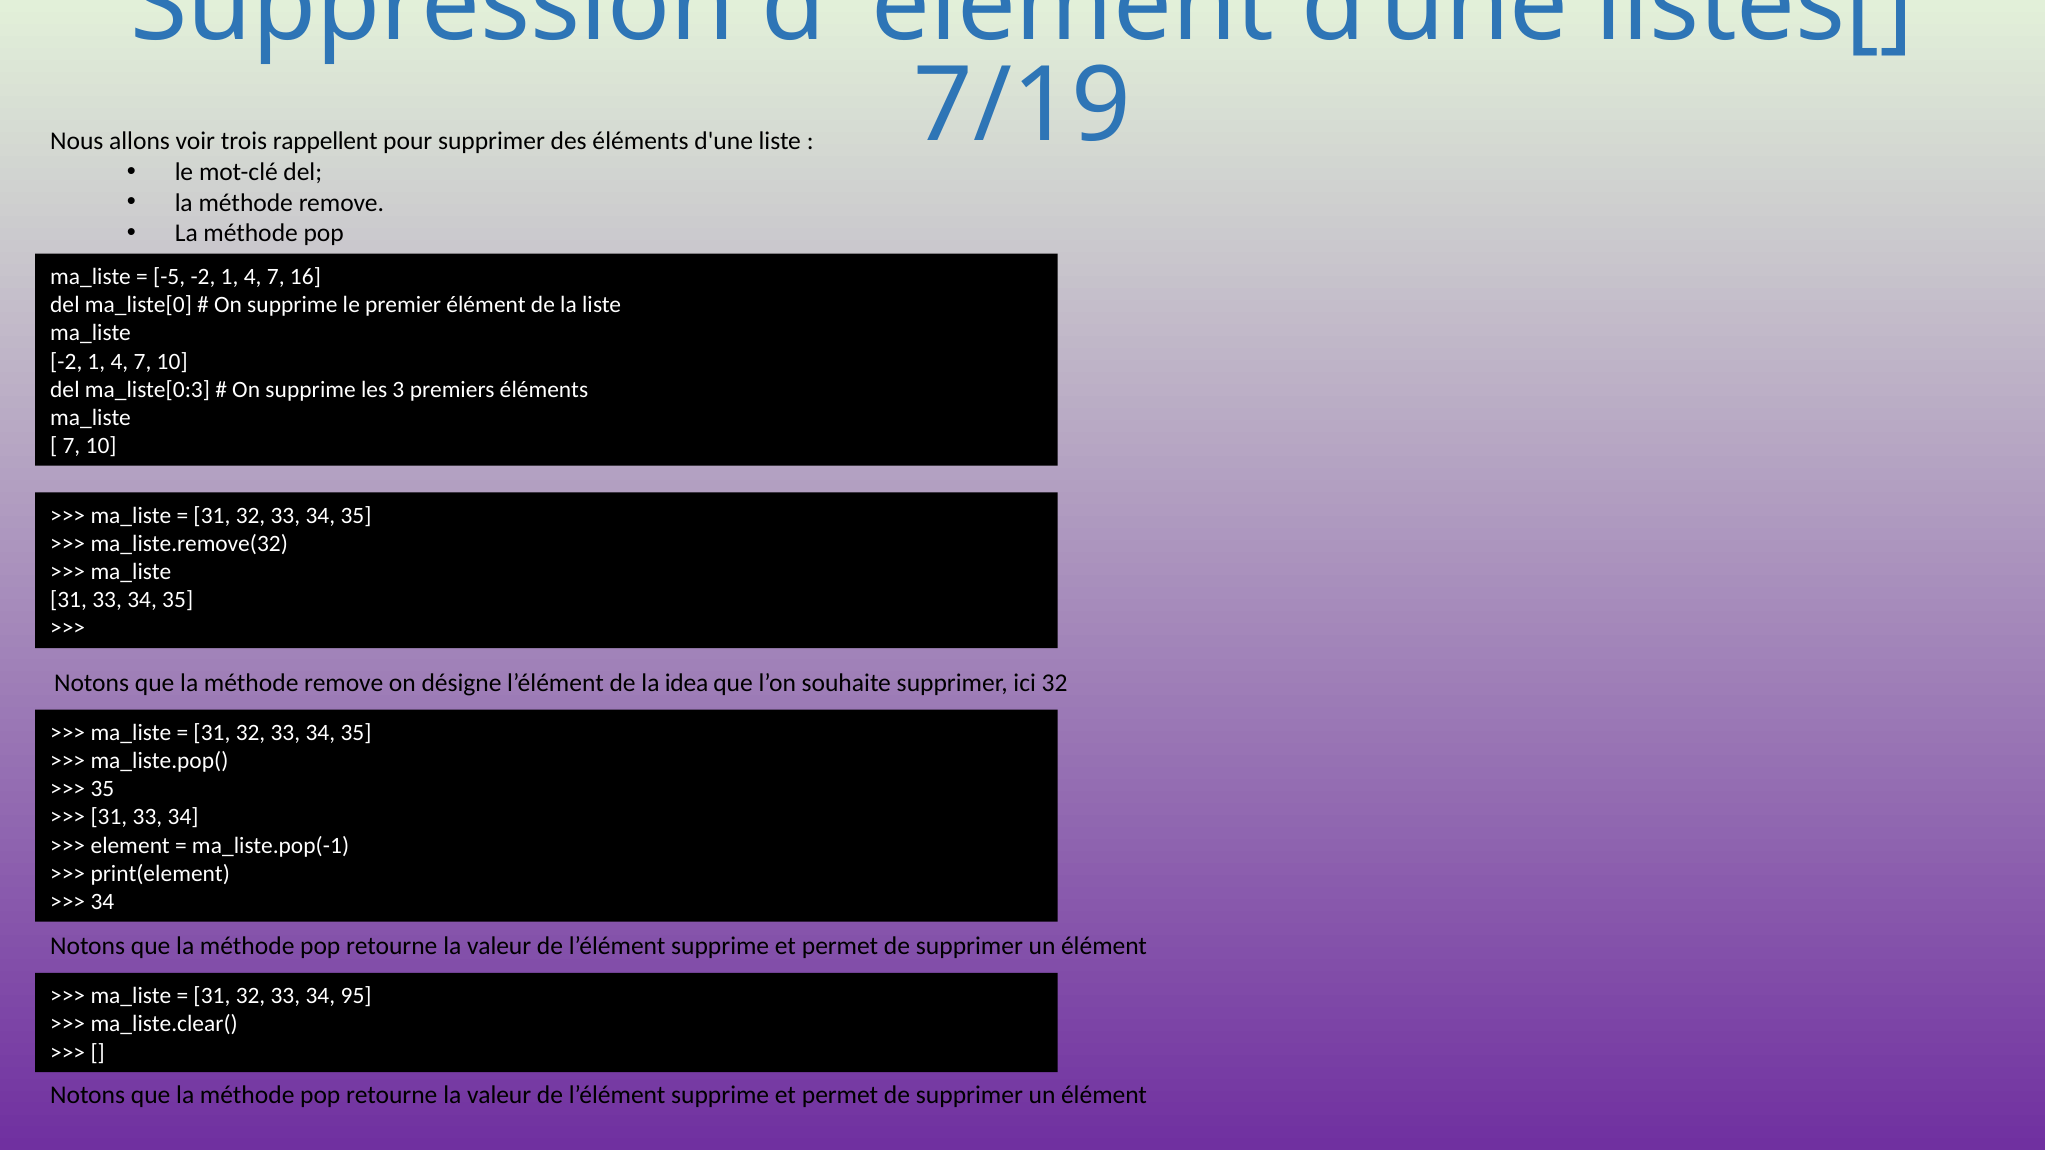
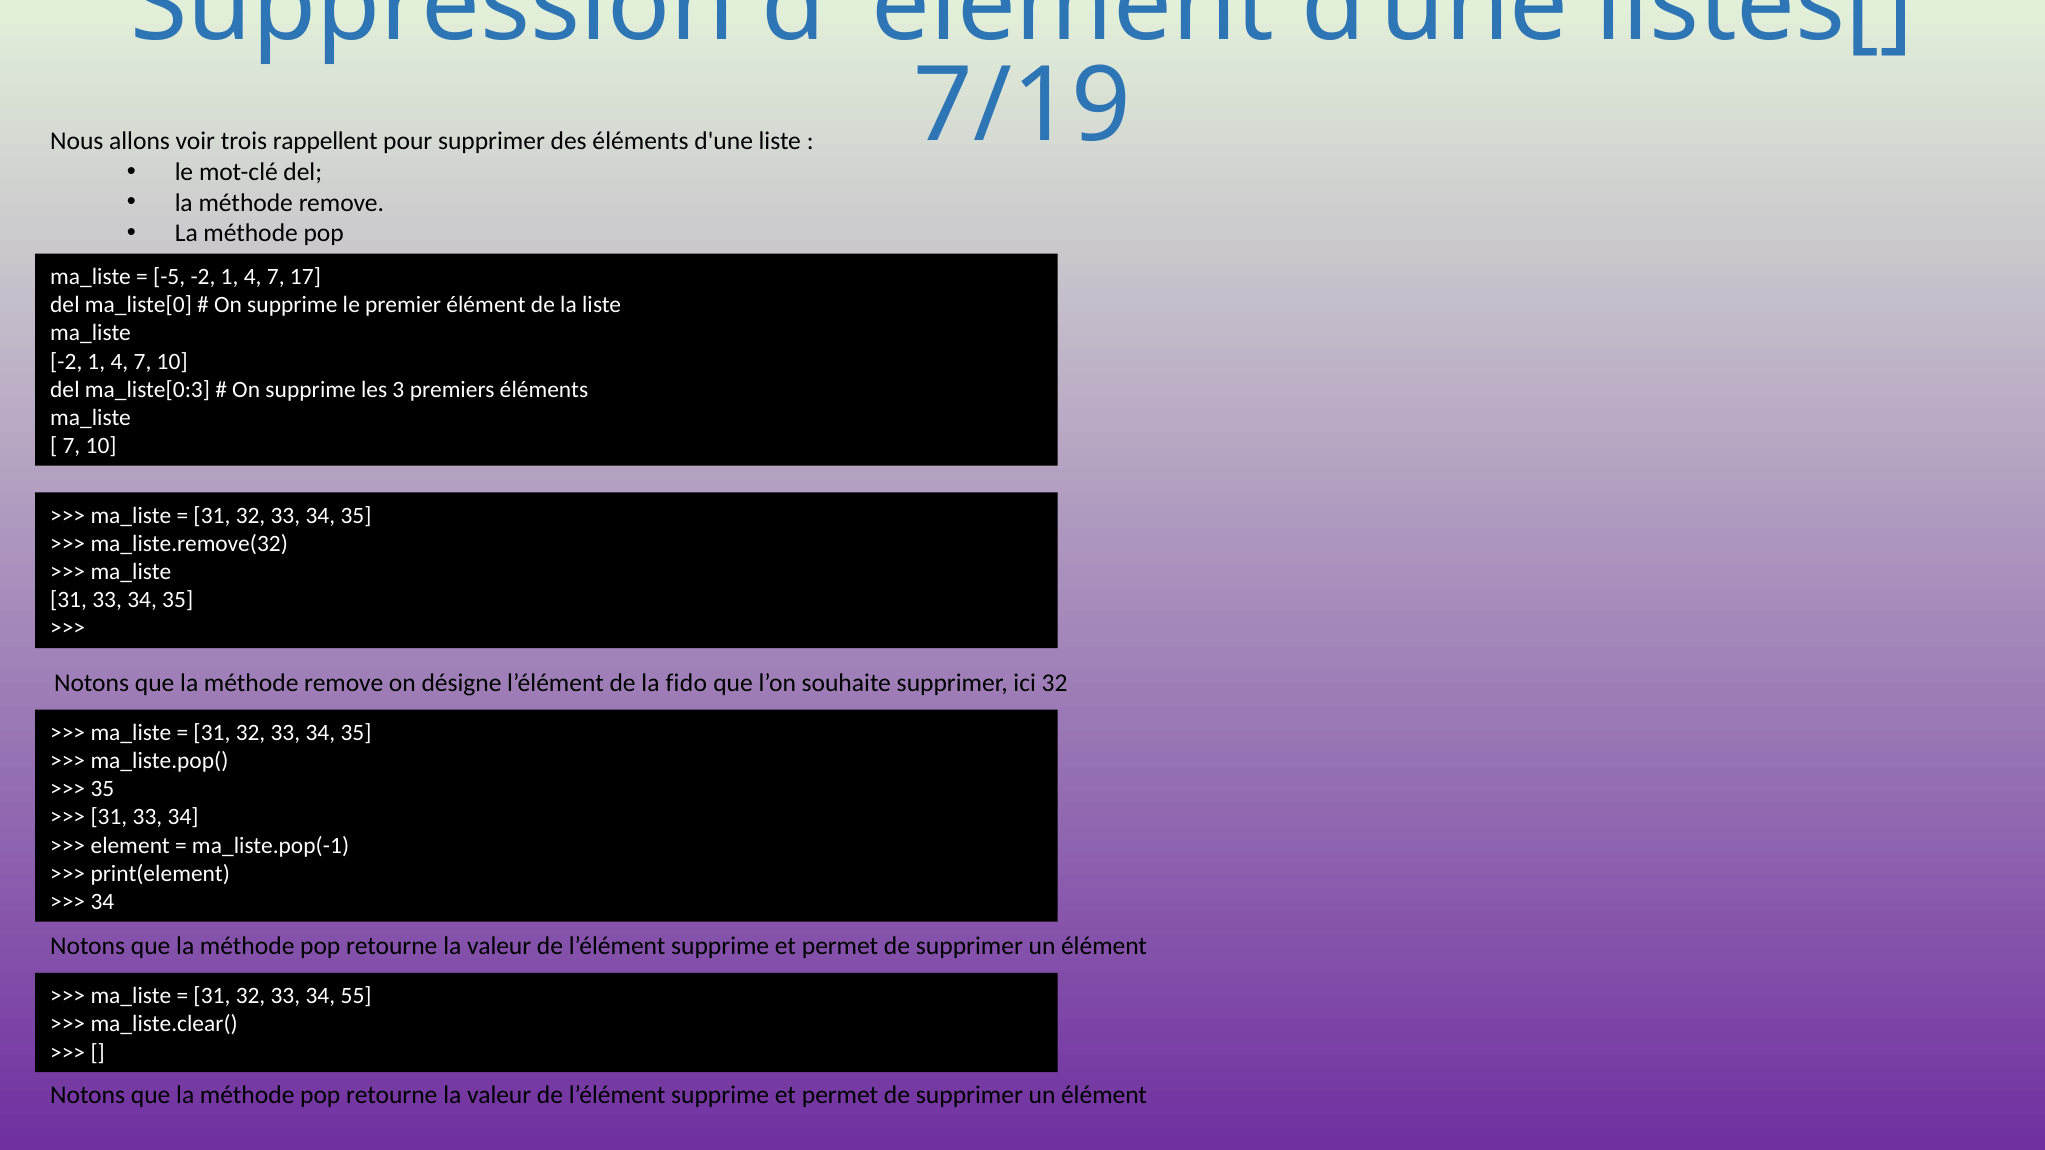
16: 16 -> 17 (305, 277)
idea: idea -> fido (686, 684)
95: 95 -> 55 (356, 996)
